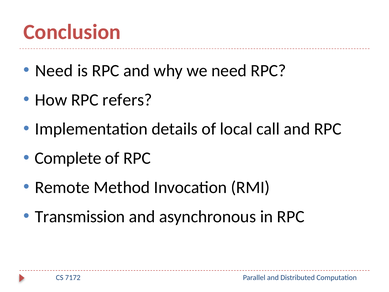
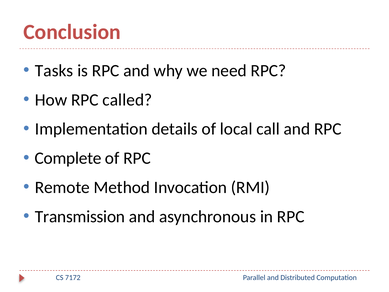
Need: Need -> Tasks (54, 71)
refers: refers -> called (127, 100)
